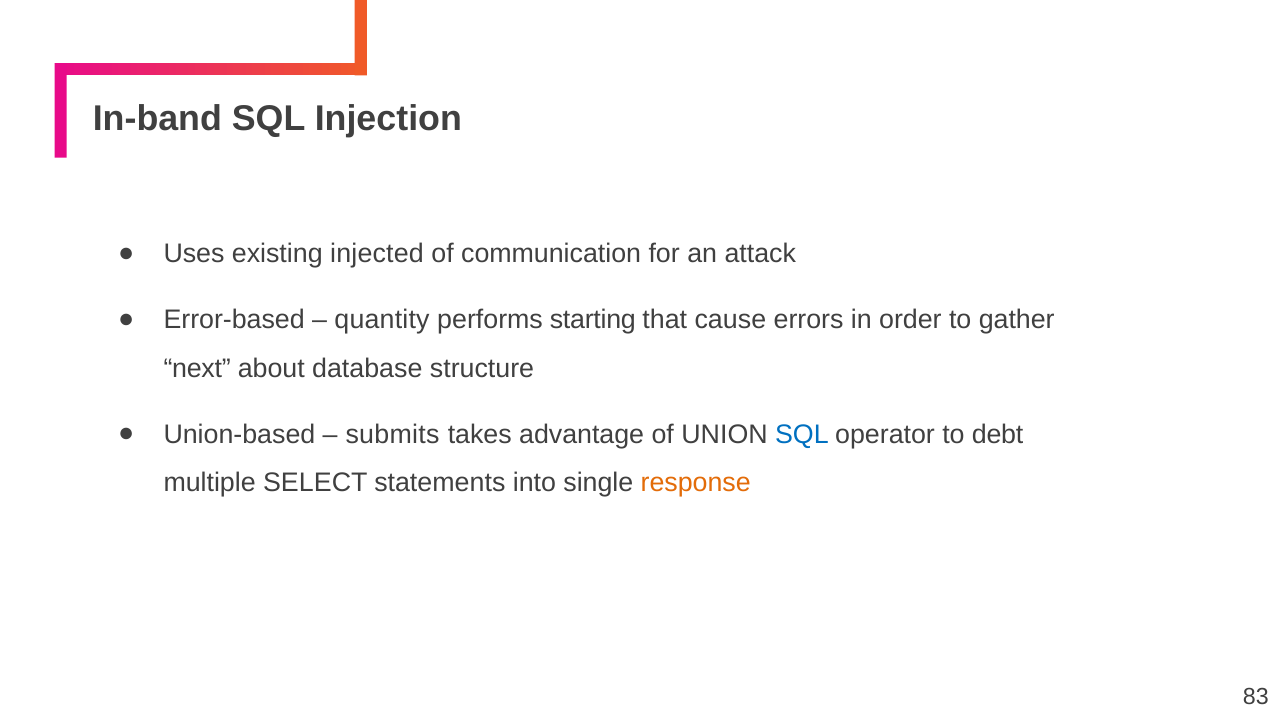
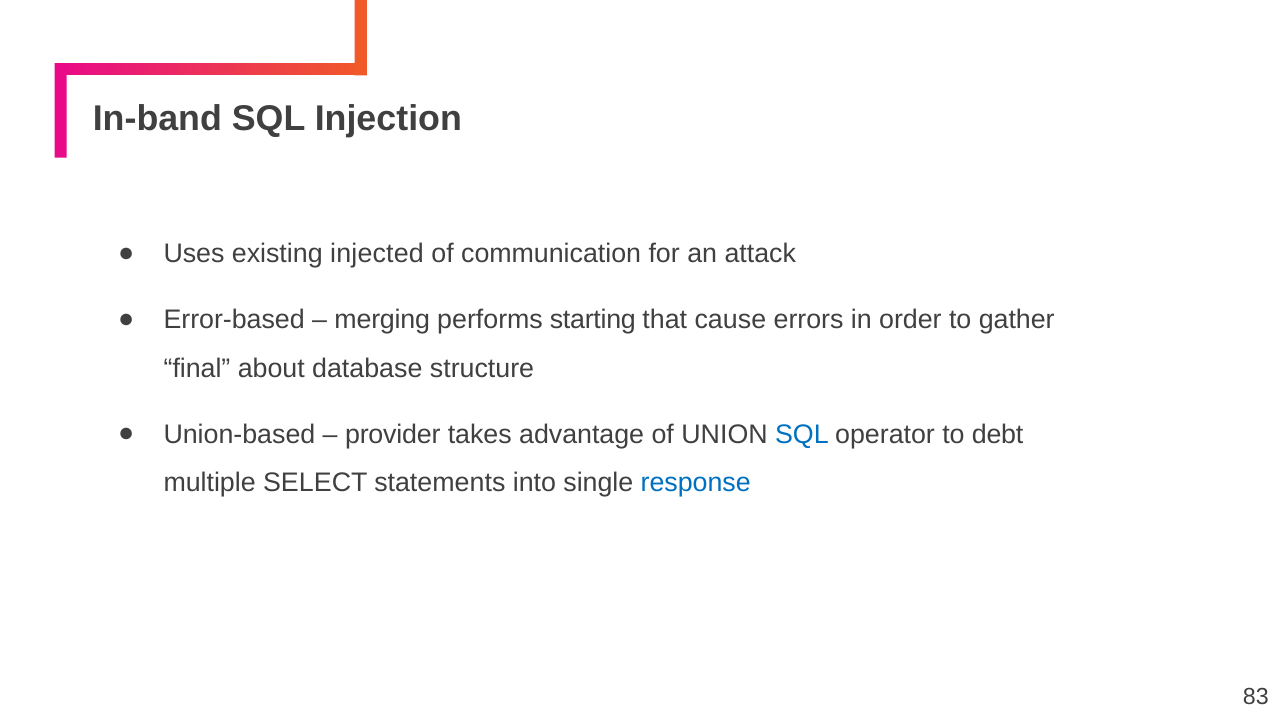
quantity: quantity -> merging (382, 320)
next: next -> final (197, 368)
submits: submits -> provider (393, 434)
response colour: orange -> blue (696, 483)
